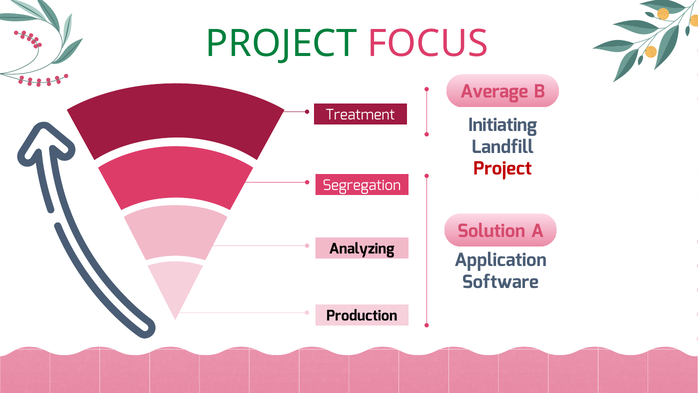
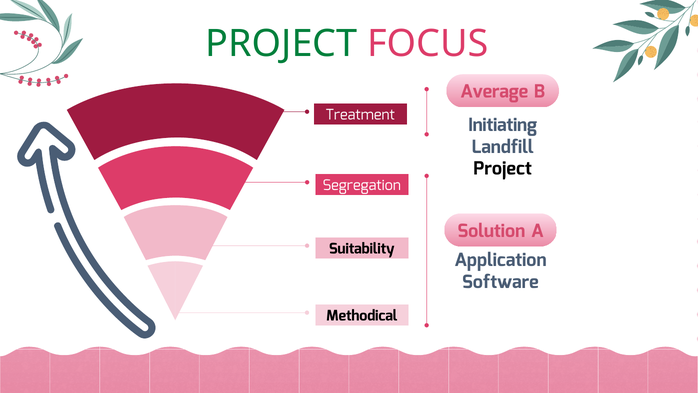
Project colour: red -> black (503, 169)
Analyzing: Analyzing -> Suitability (362, 249)
Production: Production -> Methodical (362, 316)
